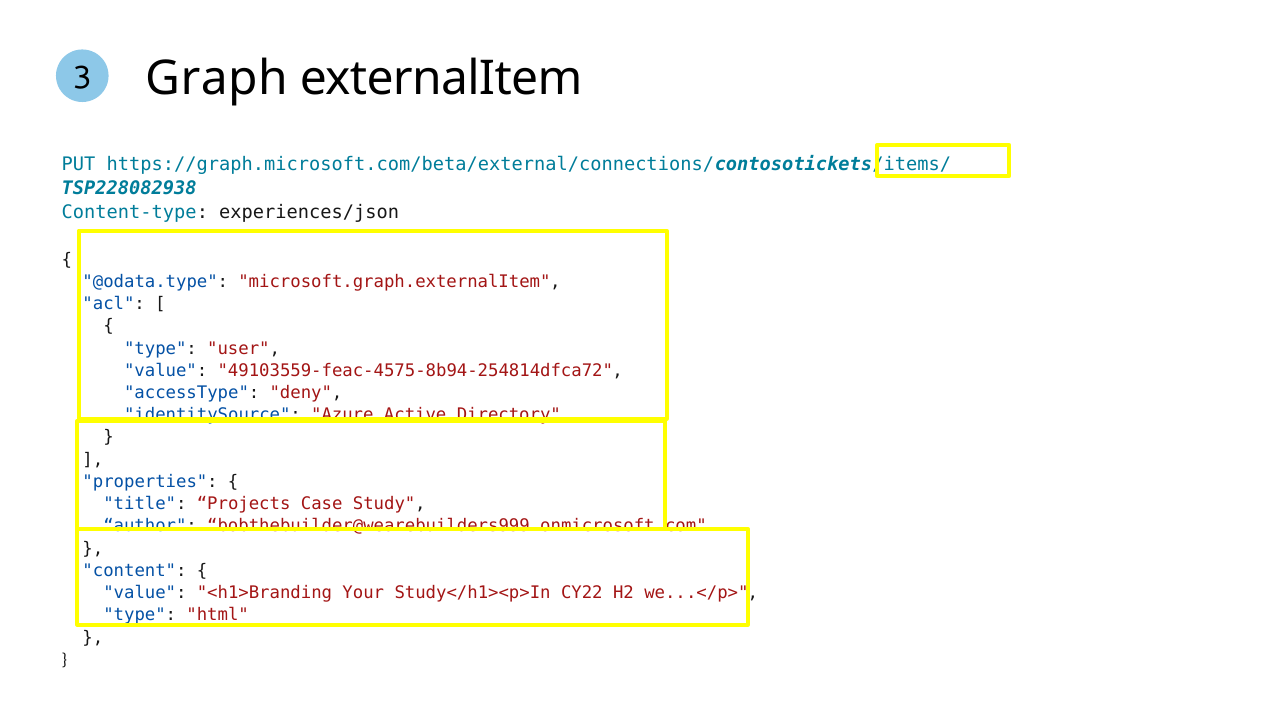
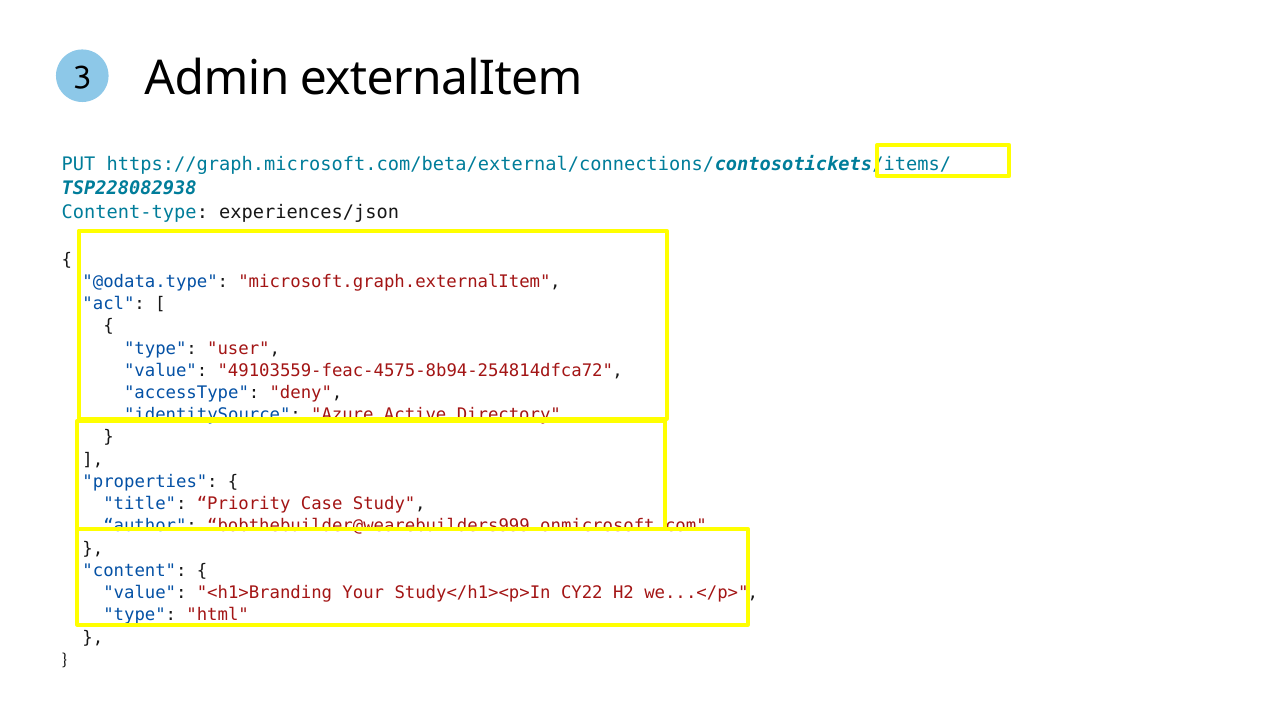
Graph: Graph -> Admin (217, 79)
Projects: Projects -> Priority (244, 504)
